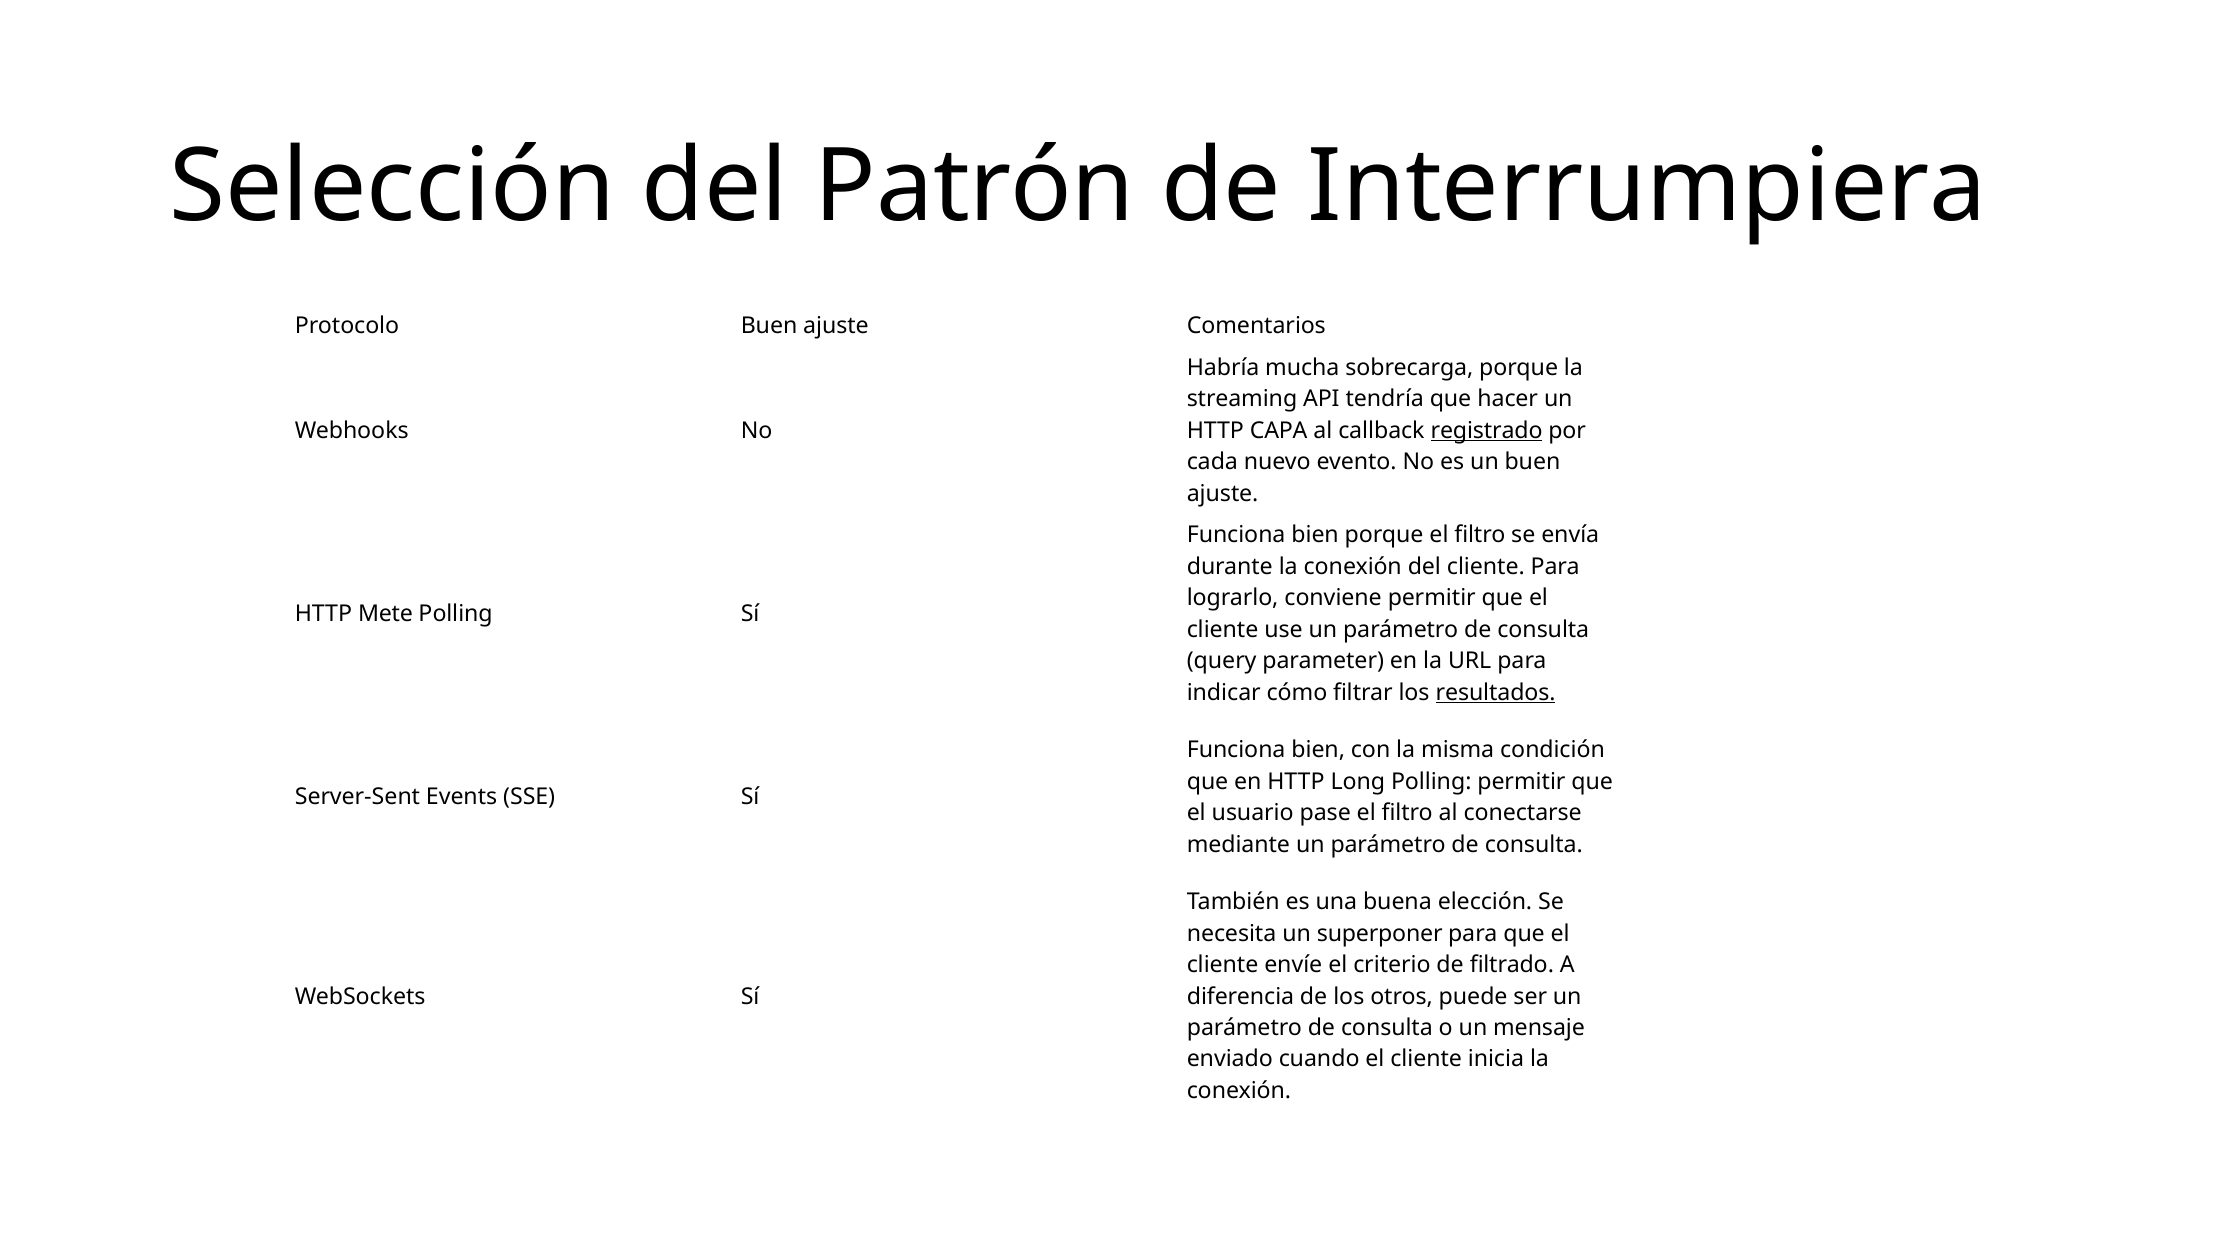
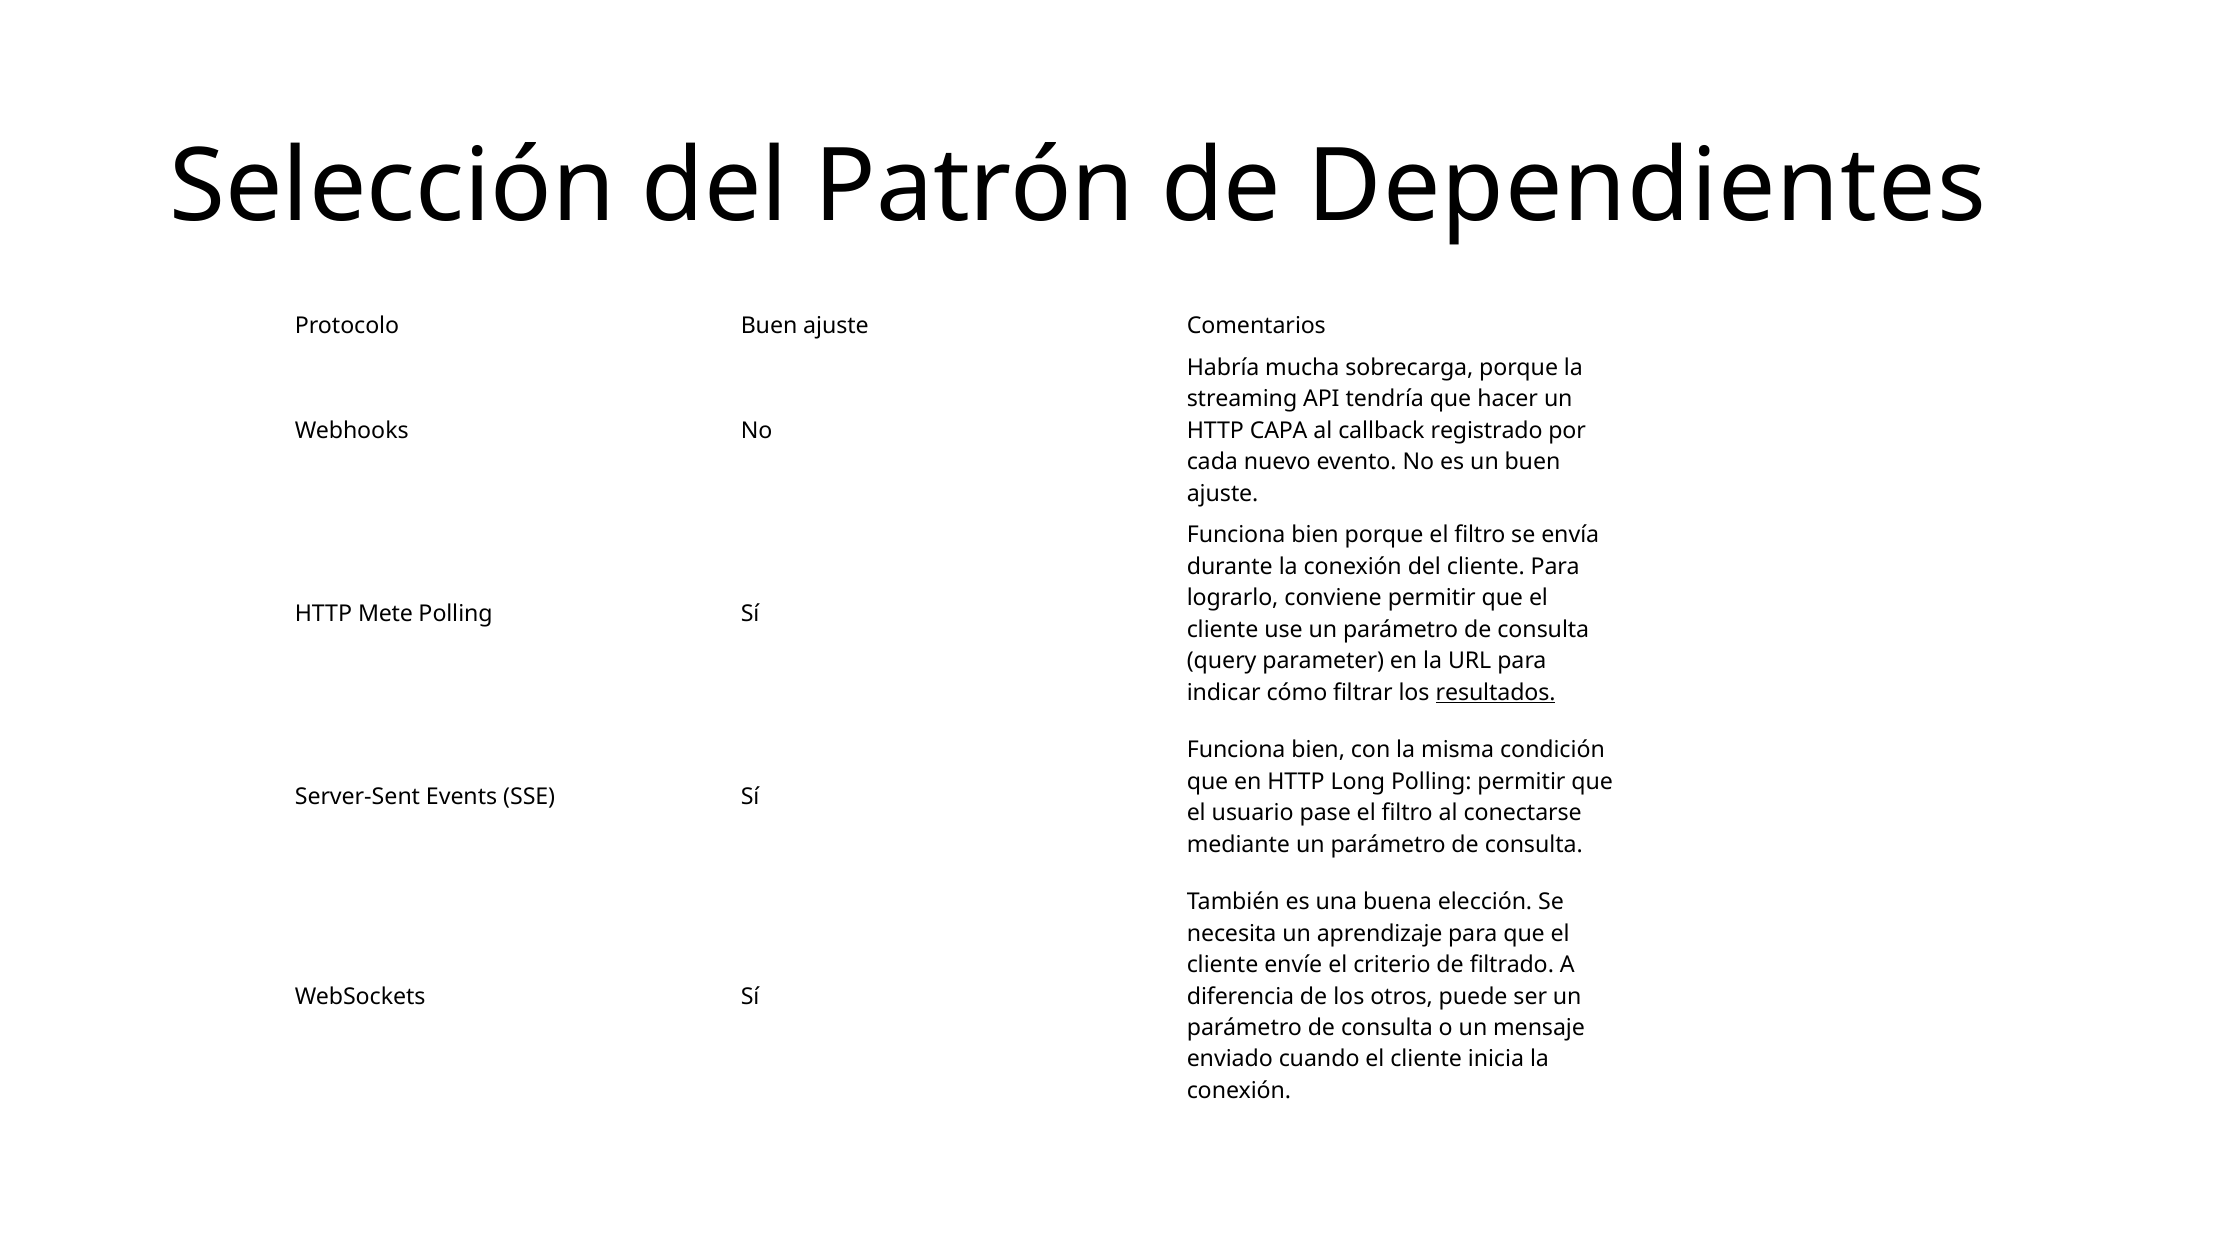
Interrumpiera: Interrumpiera -> Dependientes (1647, 187)
registrado underline: present -> none (1487, 431)
superponer: superponer -> aprendizaje (1380, 934)
